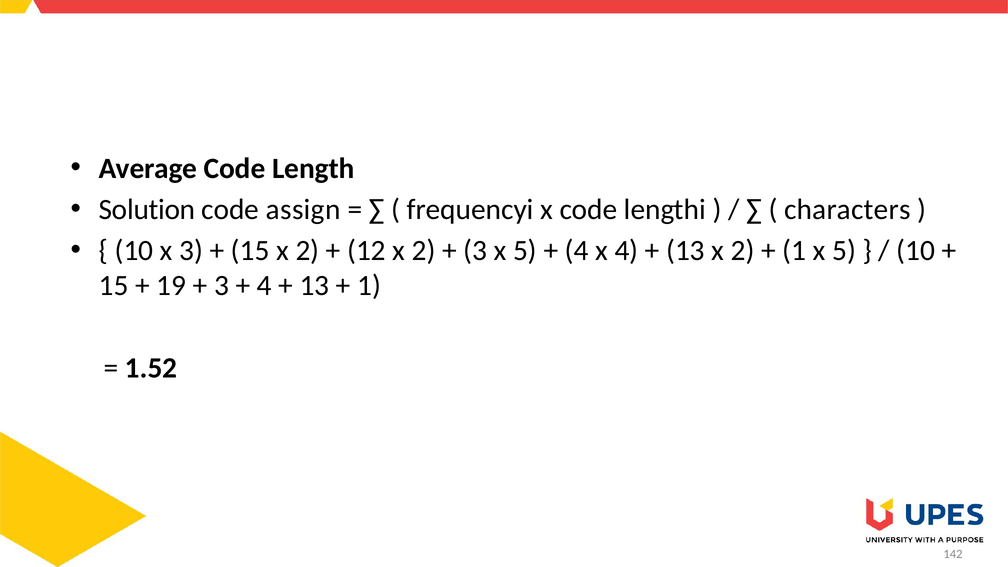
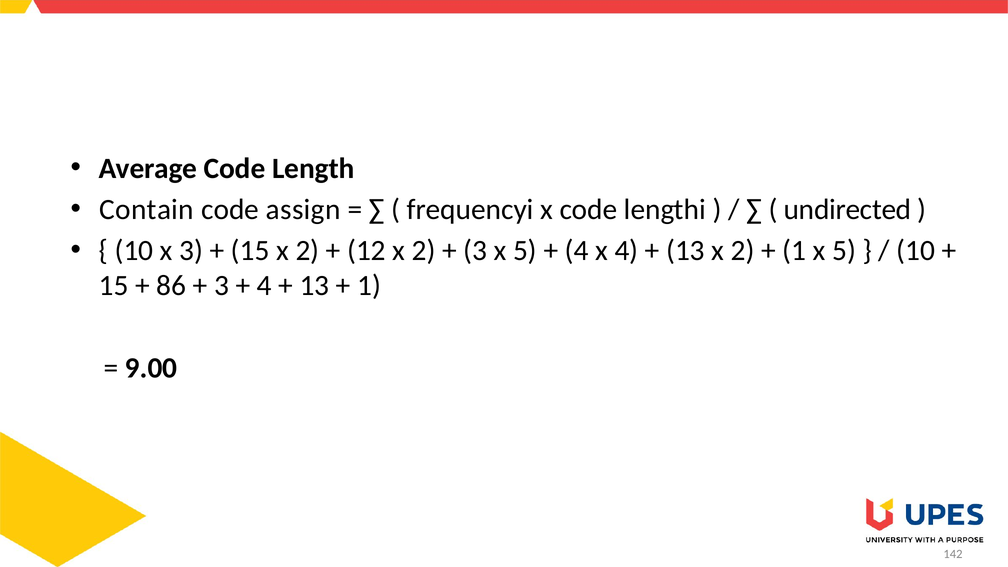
Solution: Solution -> Contain (147, 209)
characters: characters -> undirected (848, 209)
19: 19 -> 86 (171, 286)
1.52: 1.52 -> 9.00 (151, 368)
